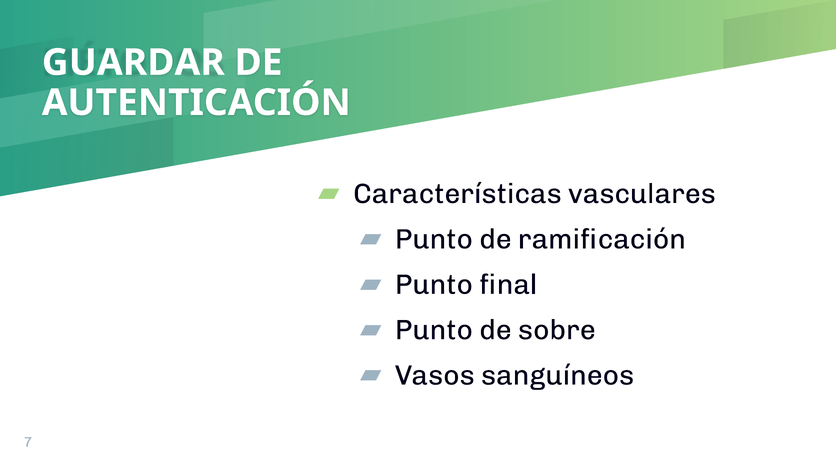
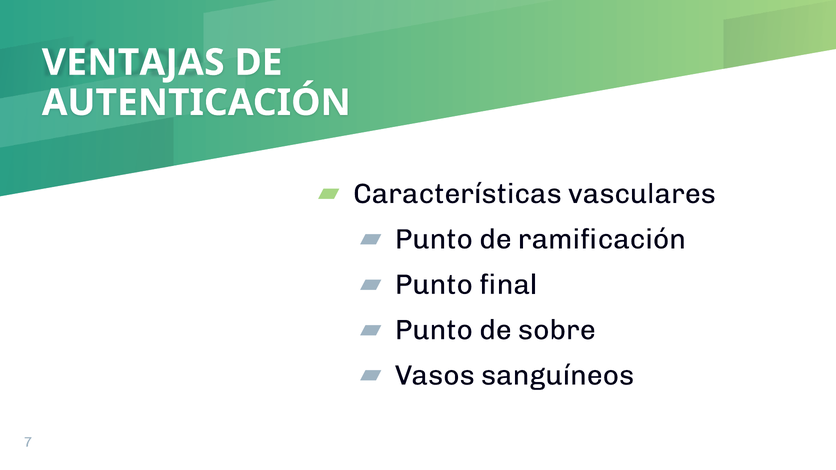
GUARDAR: GUARDAR -> VENTAJAS (133, 63)
